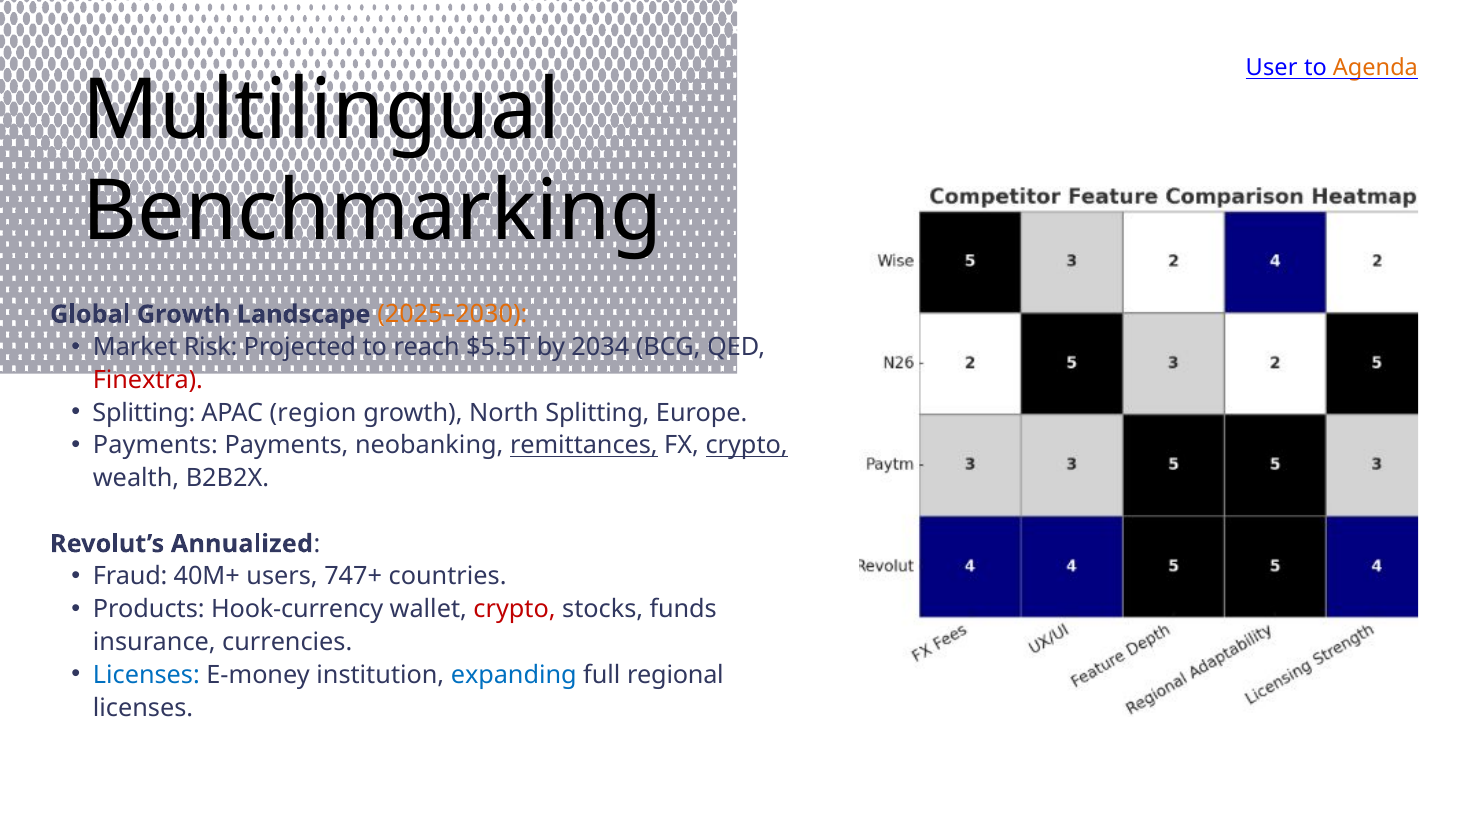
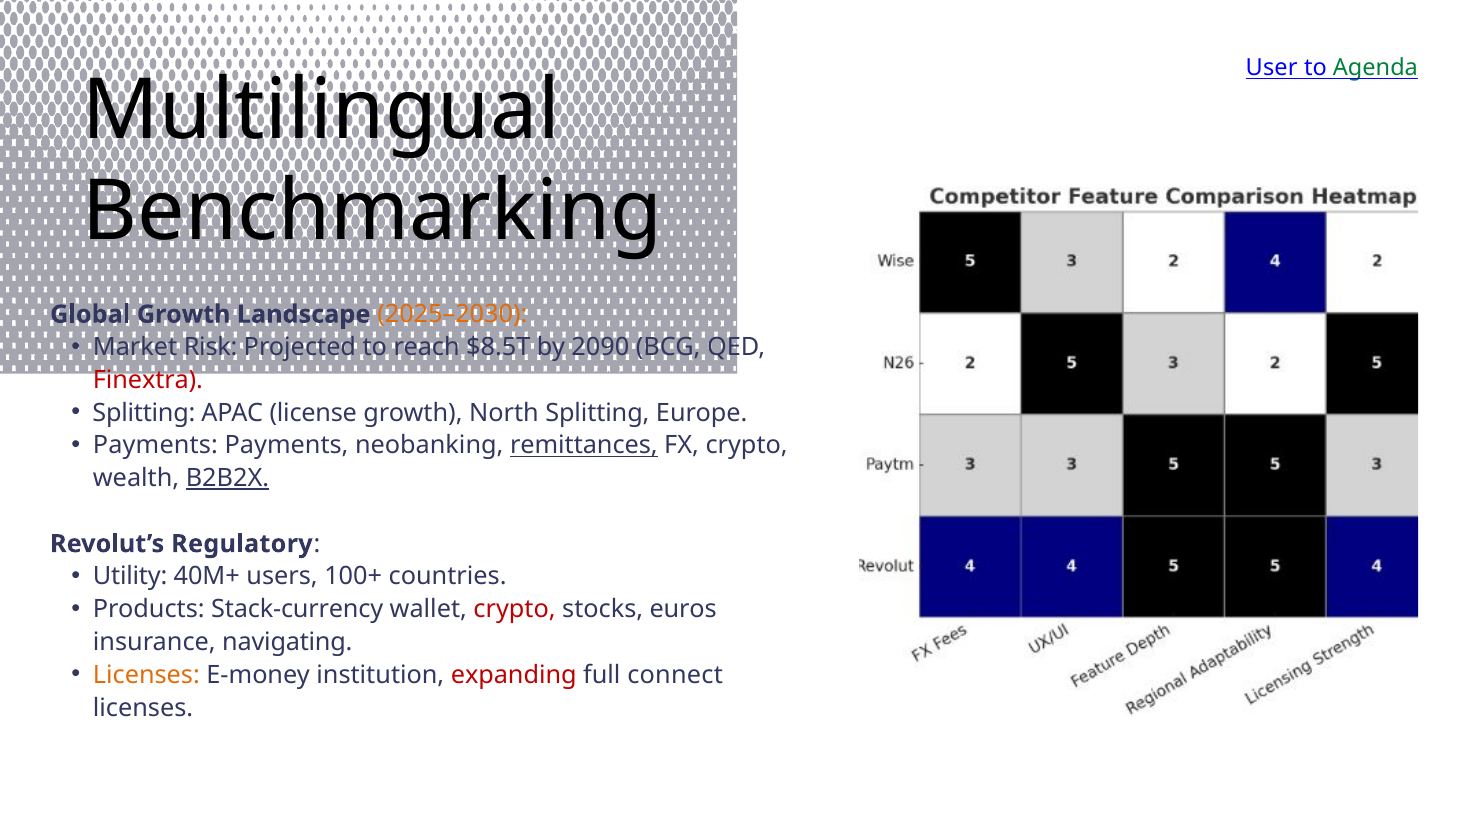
Agenda colour: orange -> green (1375, 68)
$5.5T: $5.5T -> $8.5T (498, 347)
2034: 2034 -> 2090 (600, 347)
region: region -> license (313, 413)
crypto underline: present -> none (747, 446)
B2B2X underline: none -> present (227, 478)
Annualized: Annualized -> Regulatory (242, 544)
Fraud: Fraud -> Utility (130, 577)
747+: 747+ -> 100+ (353, 577)
Hook-currency: Hook-currency -> Stack-currency (297, 609)
funds: funds -> euros (683, 609)
currencies: currencies -> navigating (287, 642)
Licenses colour: blue -> orange (146, 675)
expanding colour: blue -> red (514, 675)
regional: regional -> connect (675, 675)
